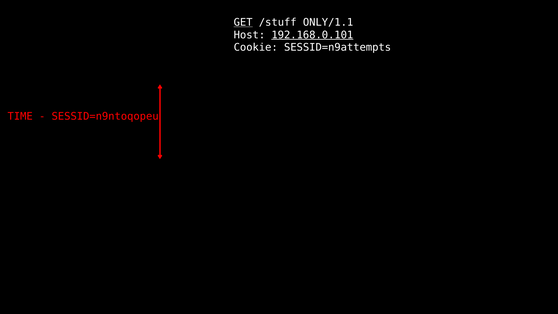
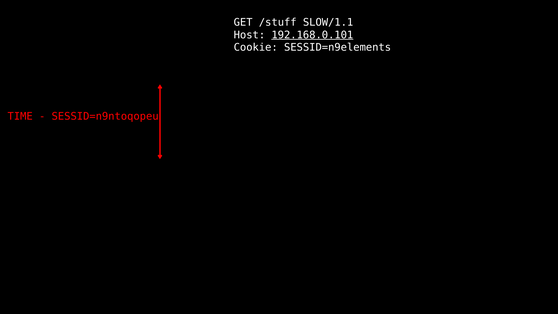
GET underline: present -> none (243, 22)
ONLY/1.1: ONLY/1.1 -> SLOW/1.1 (328, 22)
SESSID=n9attempts: SESSID=n9attempts -> SESSID=n9elements (338, 47)
